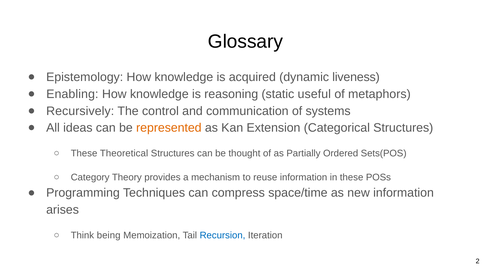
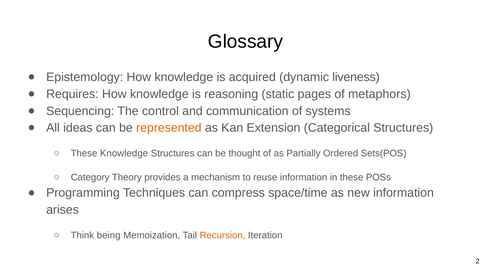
Enabling: Enabling -> Requires (72, 94)
useful: useful -> pages (314, 94)
Recursively: Recursively -> Sequencing (80, 111)
These Theoretical: Theoretical -> Knowledge (124, 154)
Recursion colour: blue -> orange (223, 236)
